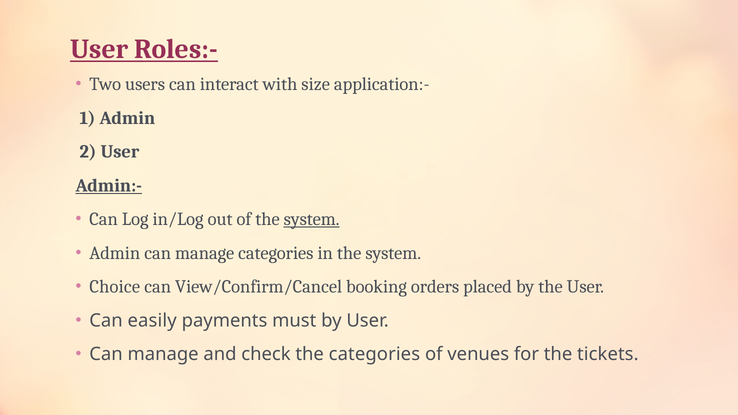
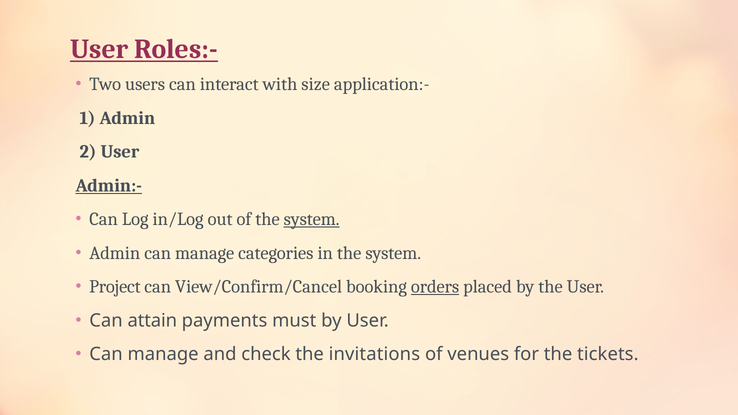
Choice: Choice -> Project (115, 287)
orders underline: none -> present (435, 287)
easily: easily -> attain (152, 321)
the categories: categories -> invitations (374, 354)
